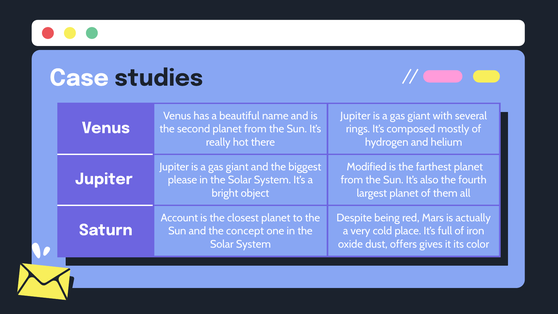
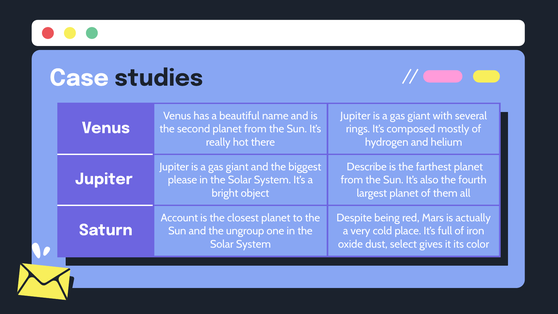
Modified: Modified -> Describe (367, 167)
concept: concept -> ungroup (245, 231)
offers: offers -> select (403, 244)
